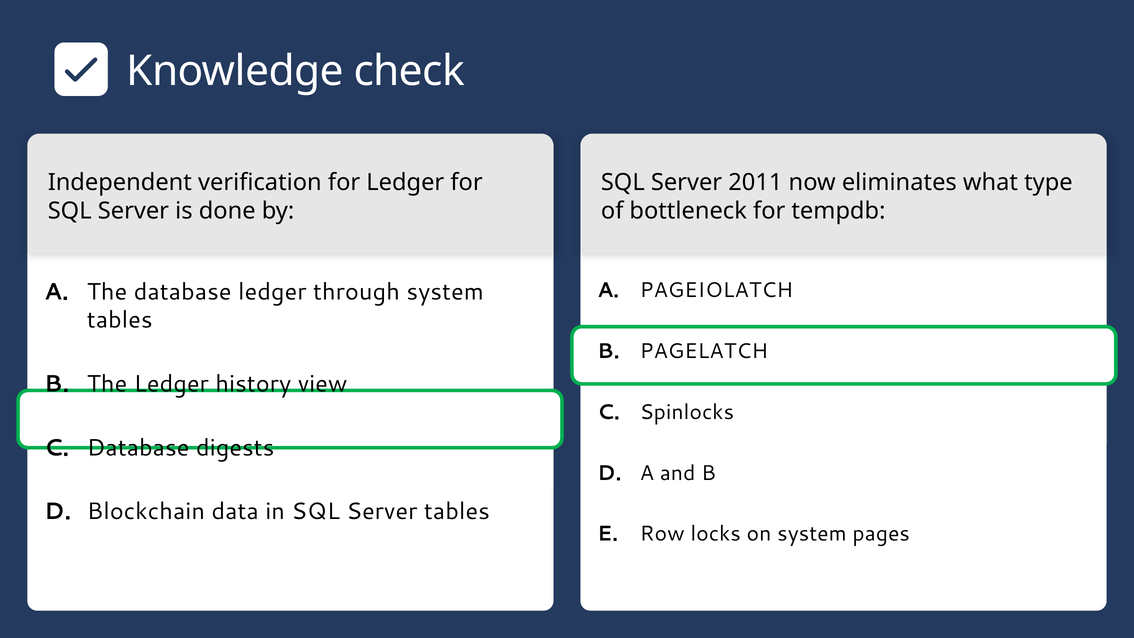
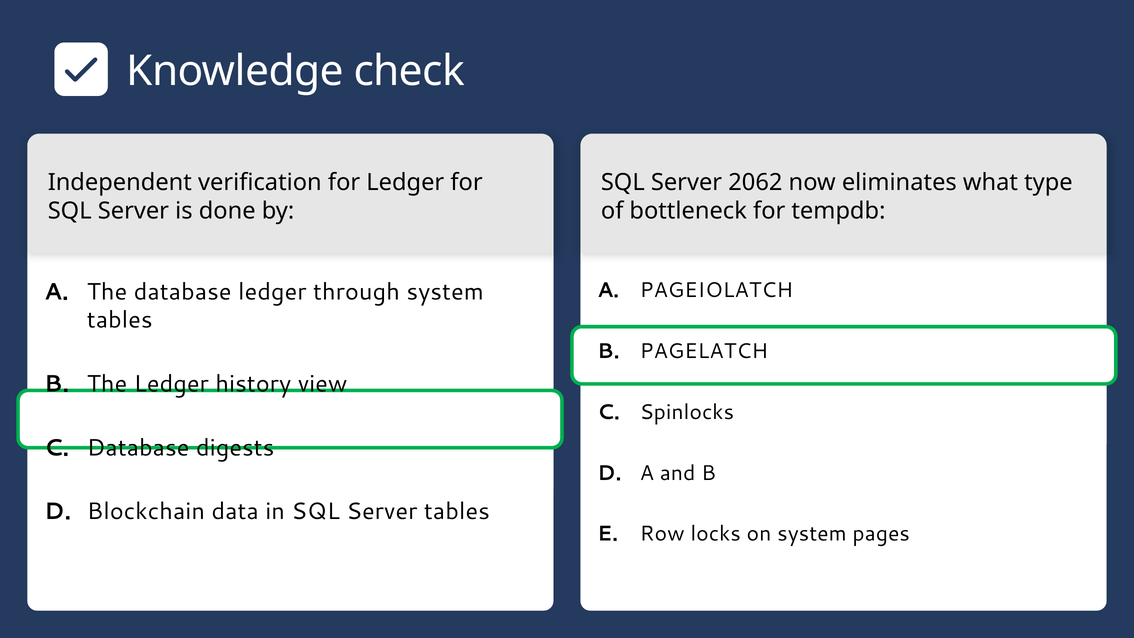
2011: 2011 -> 2062 (755, 183)
